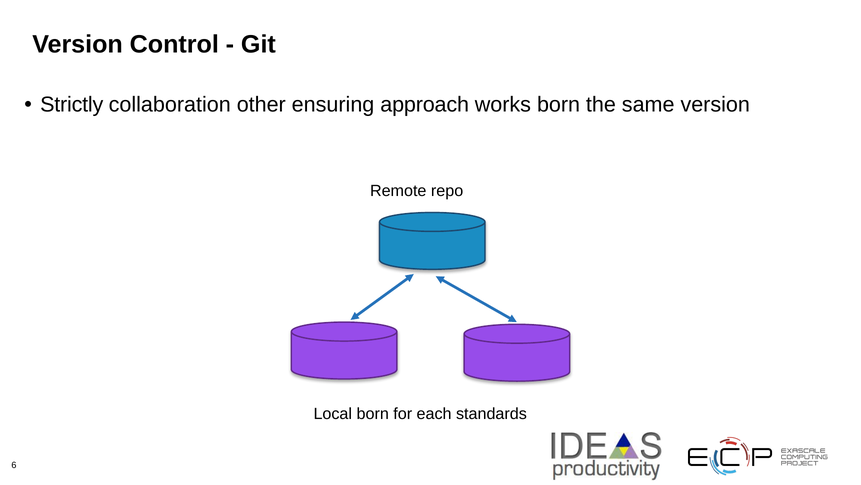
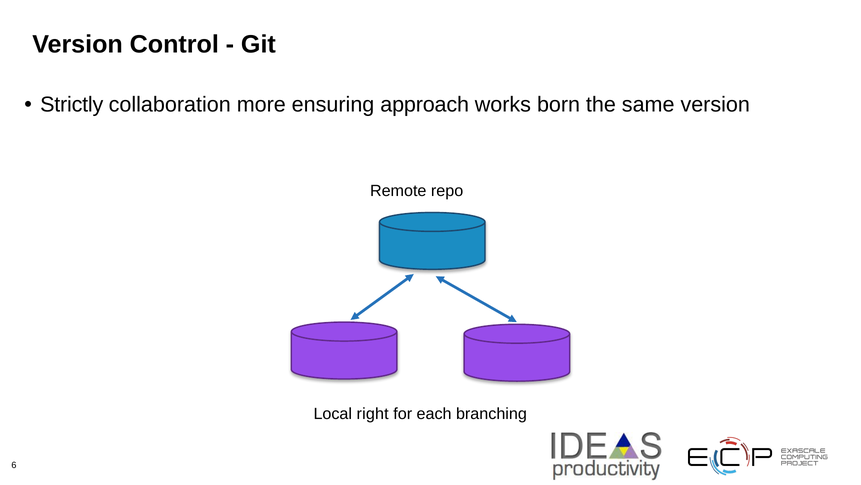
other: other -> more (261, 105)
Local born: born -> right (373, 413)
standards: standards -> branching (491, 413)
